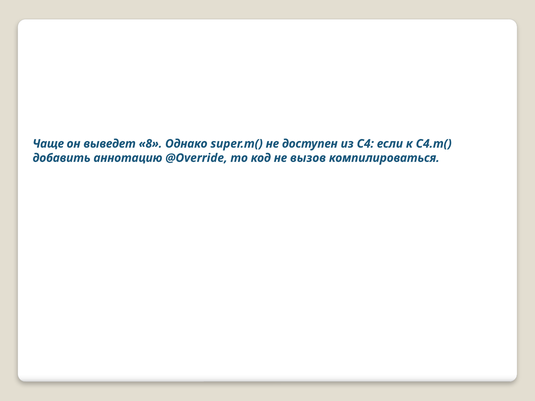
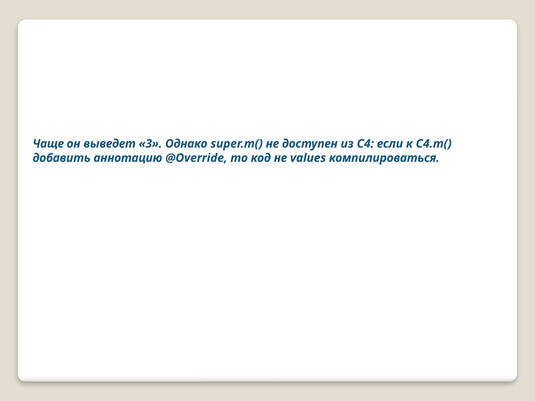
8: 8 -> 3 (150, 144)
вызов: вызов -> values (308, 158)
